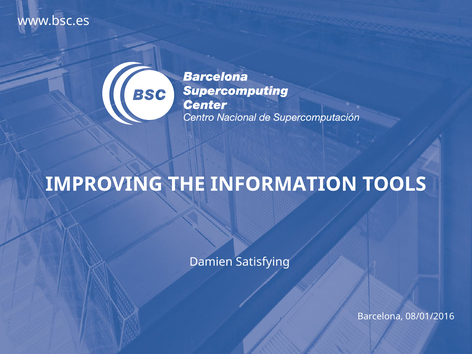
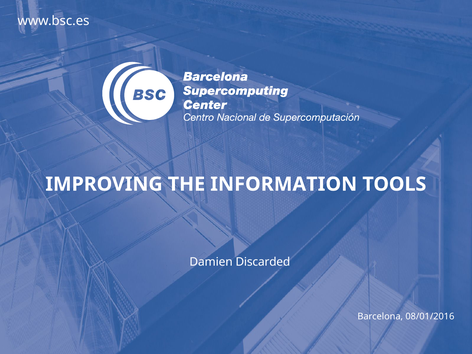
Satisfying: Satisfying -> Discarded (263, 262)
